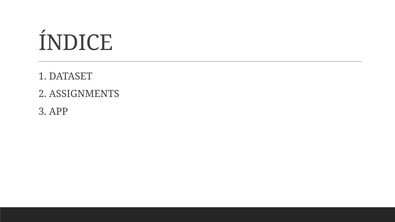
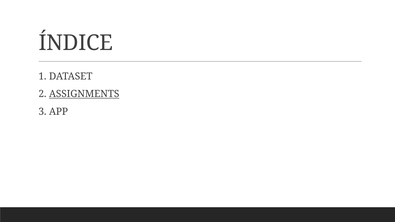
ASSIGNMENTS underline: none -> present (84, 94)
